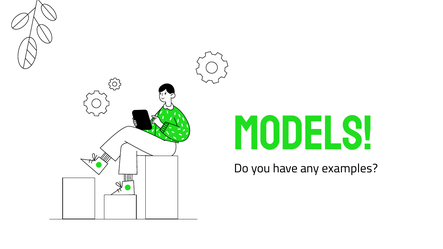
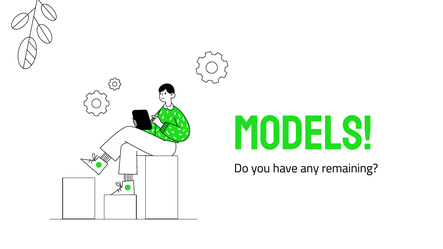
examples: examples -> remaining (350, 169)
